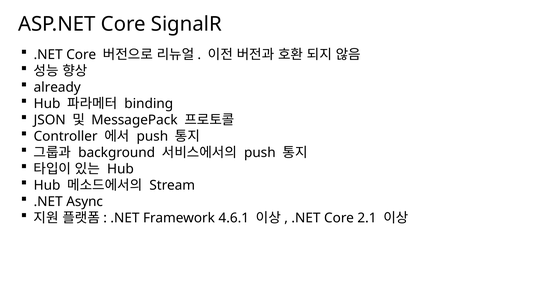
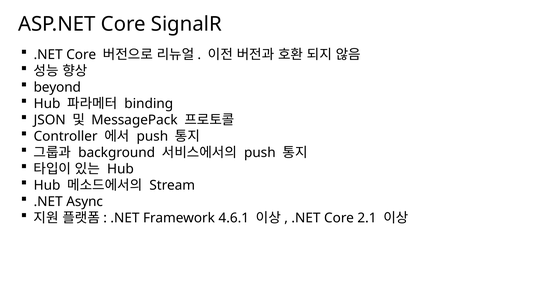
already: already -> beyond (57, 87)
